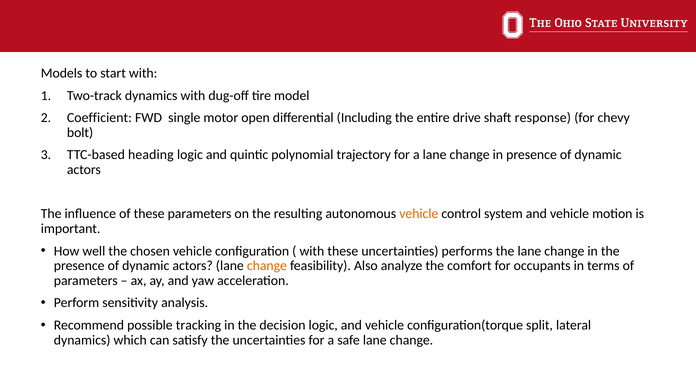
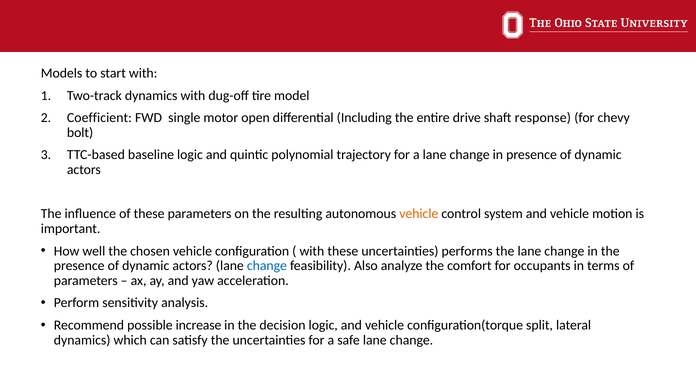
heading: heading -> baseline (151, 155)
change colour: orange -> blue (267, 266)
tracking: tracking -> increase (199, 325)
